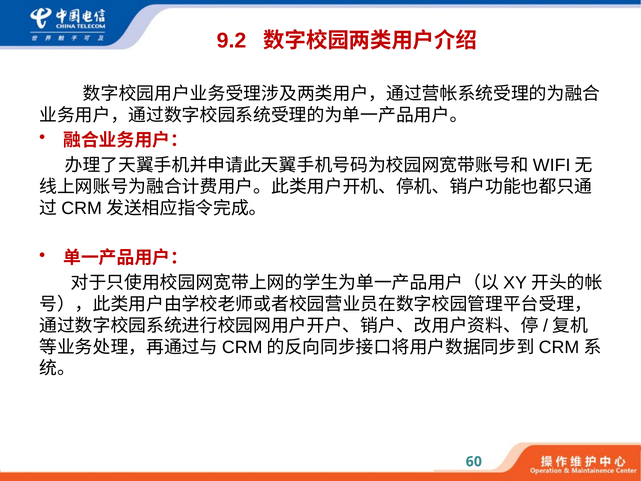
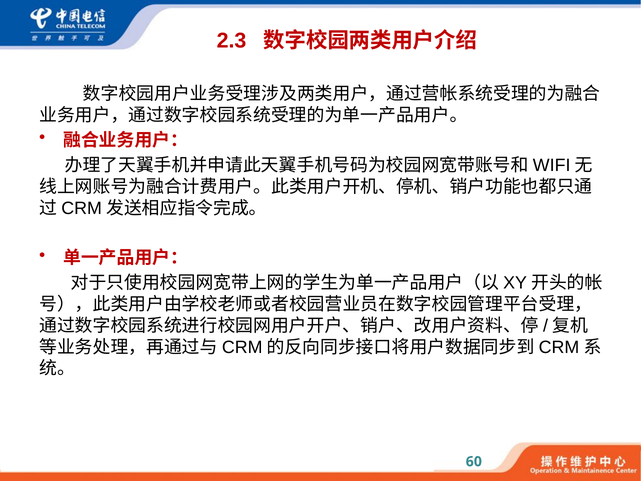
9.2: 9.2 -> 2.3 (232, 41)
